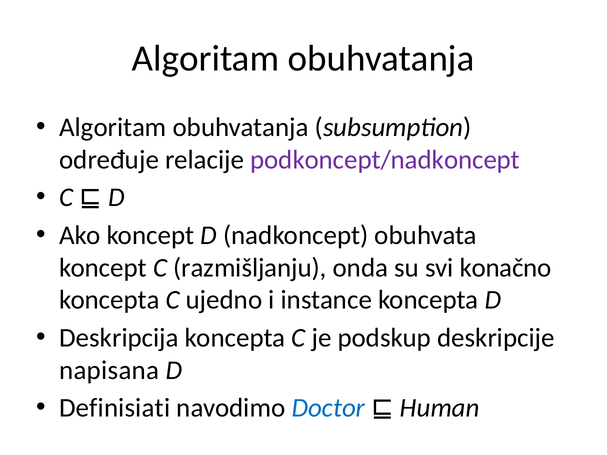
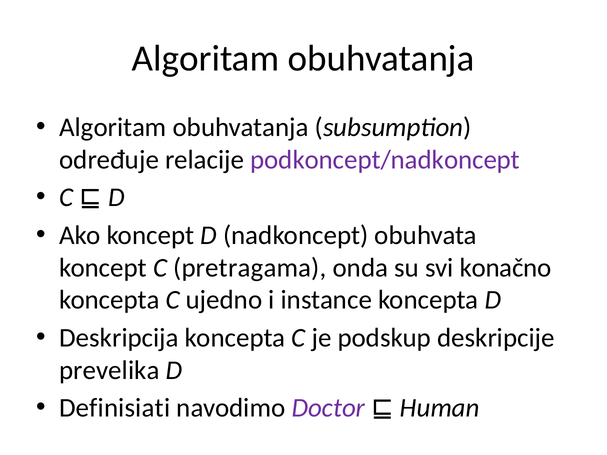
razmišljanju: razmišljanju -> pretragama (250, 268)
napisana: napisana -> prevelika (109, 370)
Doctor colour: blue -> purple (328, 408)
